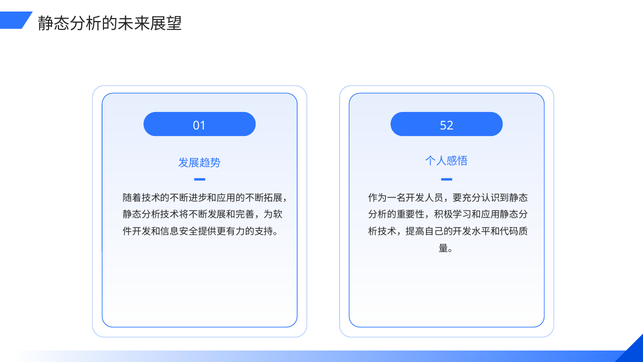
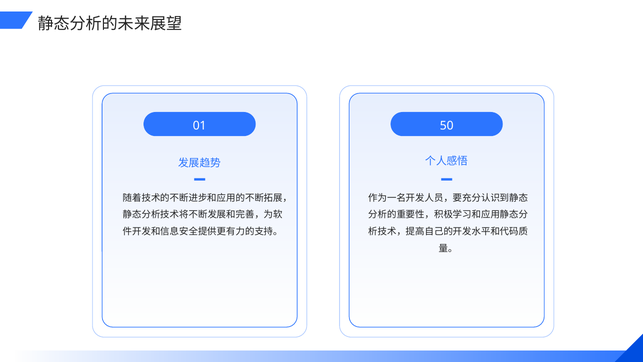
52: 52 -> 50 (447, 126)
